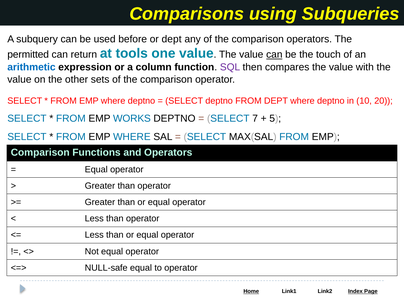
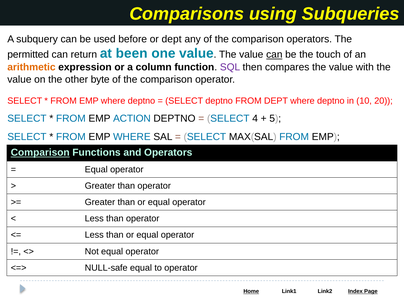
tools: tools -> been (132, 53)
arithmetic colour: blue -> orange (31, 67)
sets: sets -> byte (100, 79)
WORKS: WORKS -> ACTION (132, 118)
7: 7 -> 4 (255, 118)
Comparison underline: none -> present (40, 153)
